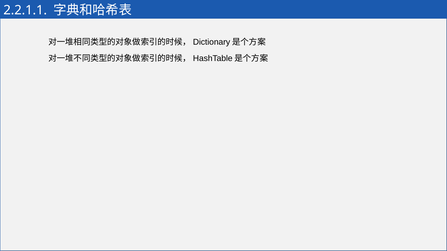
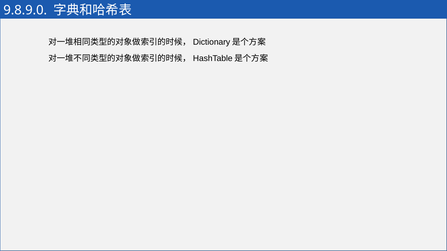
2.2.1.1: 2.2.1.1 -> 9.8.9.0 (25, 10)
